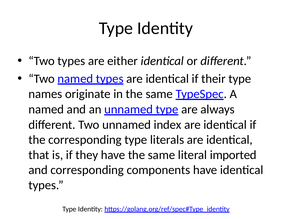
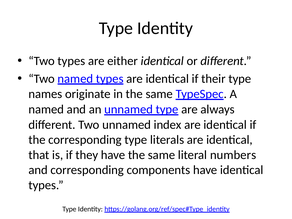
imported: imported -> numbers (233, 155)
